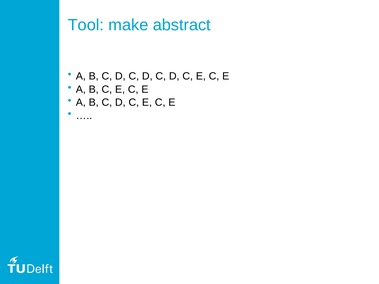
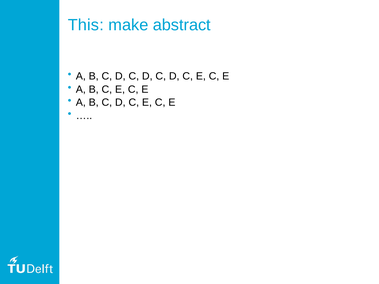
Tool: Tool -> This (86, 25)
